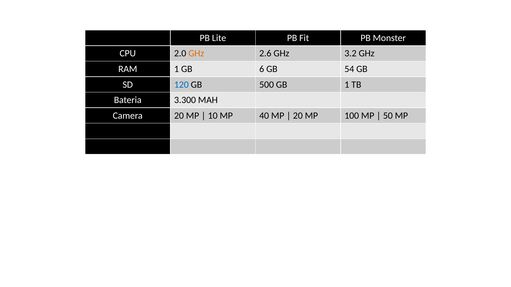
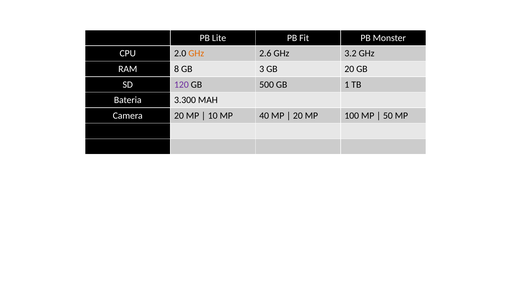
RAM 1: 1 -> 8 (177, 69)
6: 6 -> 3 (262, 69)
GB 54: 54 -> 20 (349, 69)
120 colour: blue -> purple (181, 85)
